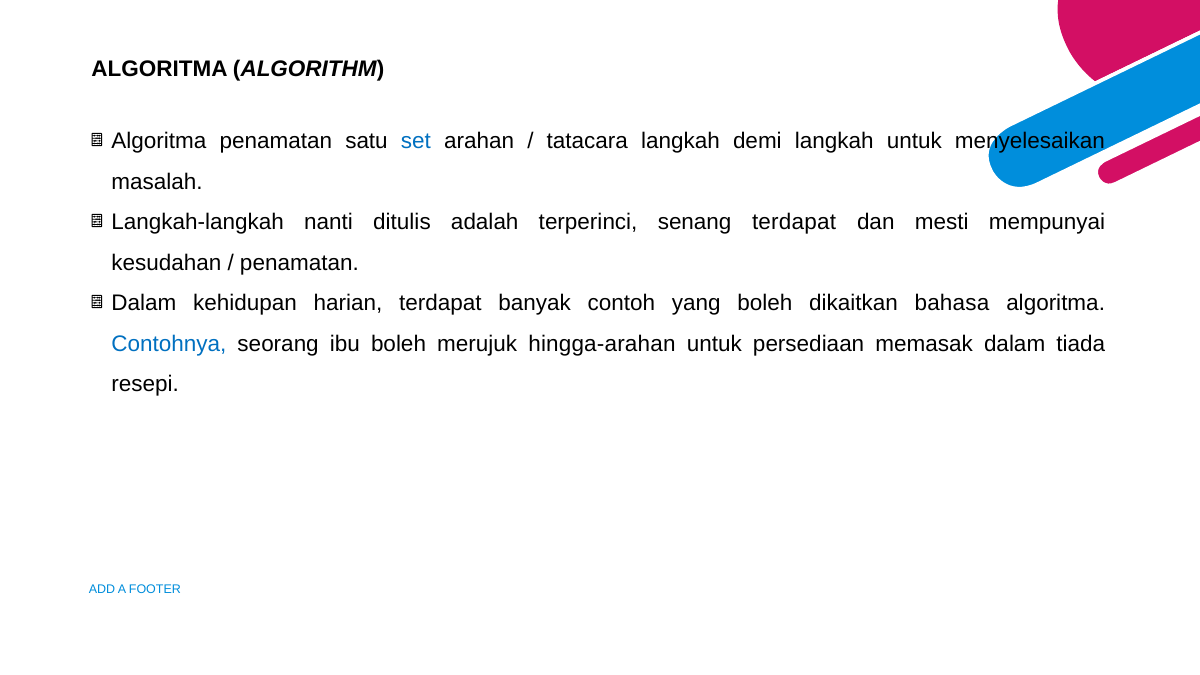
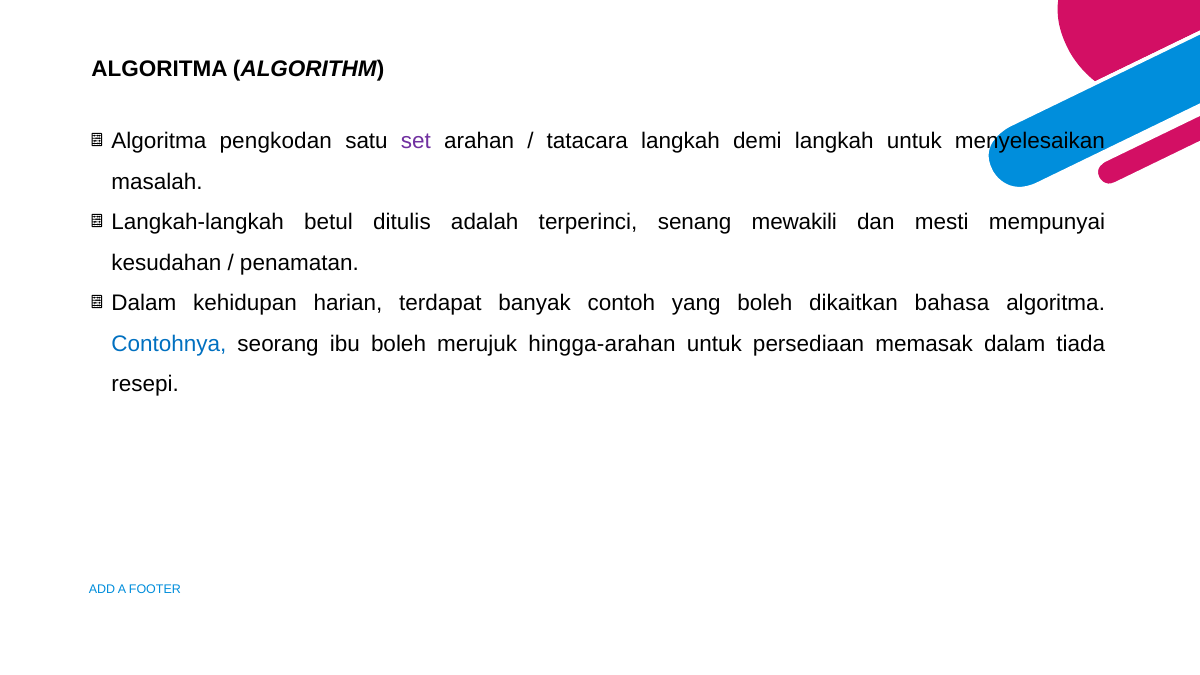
Algoritma penamatan: penamatan -> pengkodan (276, 141)
set colour: blue -> purple (416, 141)
nanti: nanti -> betul (329, 222)
senang terdapat: terdapat -> mewakili (794, 222)
